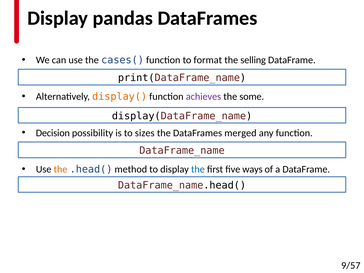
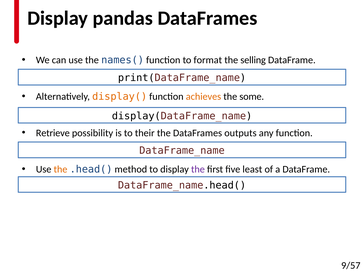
cases(: cases( -> names( (123, 60)
achieves colour: purple -> orange (203, 97)
Decision: Decision -> Retrieve (53, 133)
sizes: sizes -> their (145, 133)
merged: merged -> outputs (240, 133)
the colour: blue -> purple (198, 169)
ways: ways -> least (252, 169)
